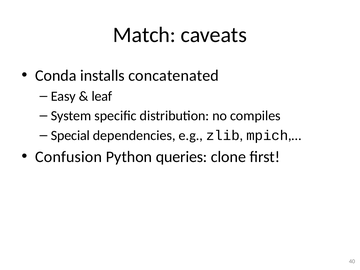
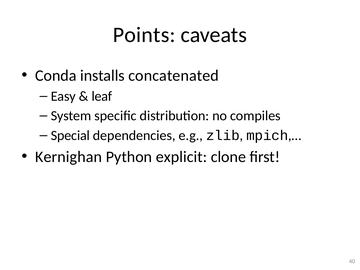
Match: Match -> Points (144, 35)
Confusion: Confusion -> Kernighan (69, 157)
queries: queries -> explicit (181, 157)
